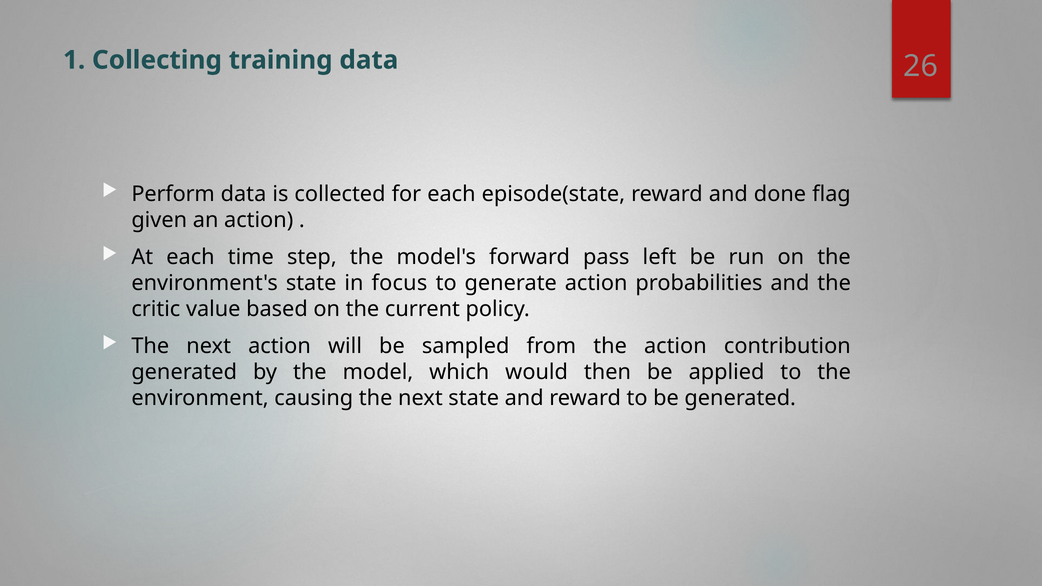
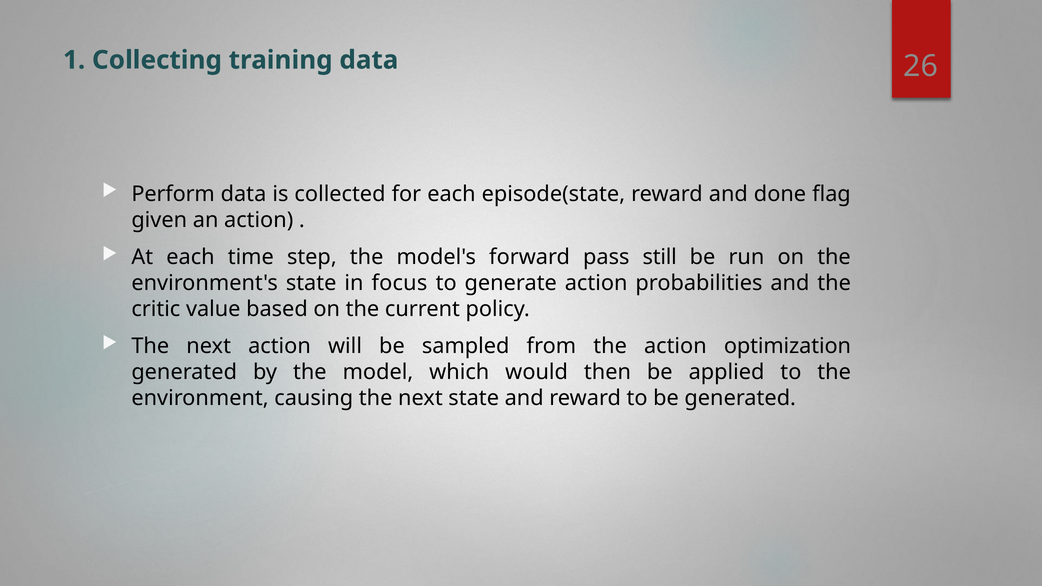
left: left -> still (660, 257)
contribution: contribution -> optimization (787, 346)
